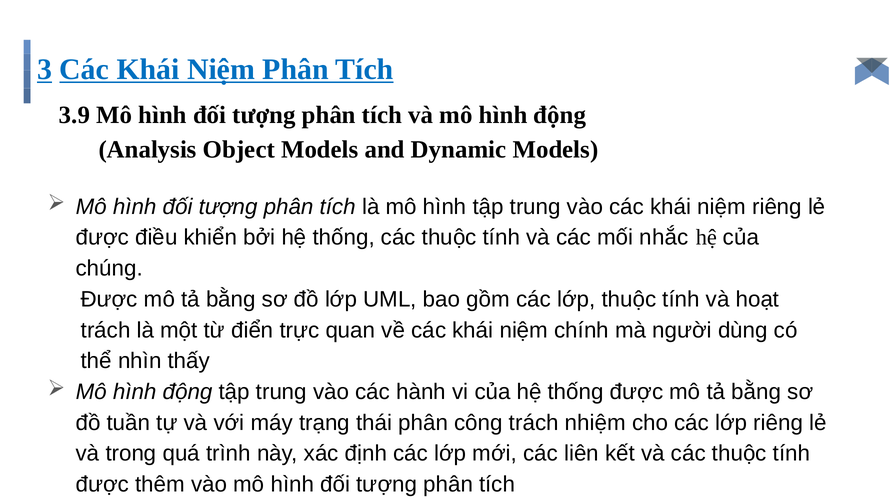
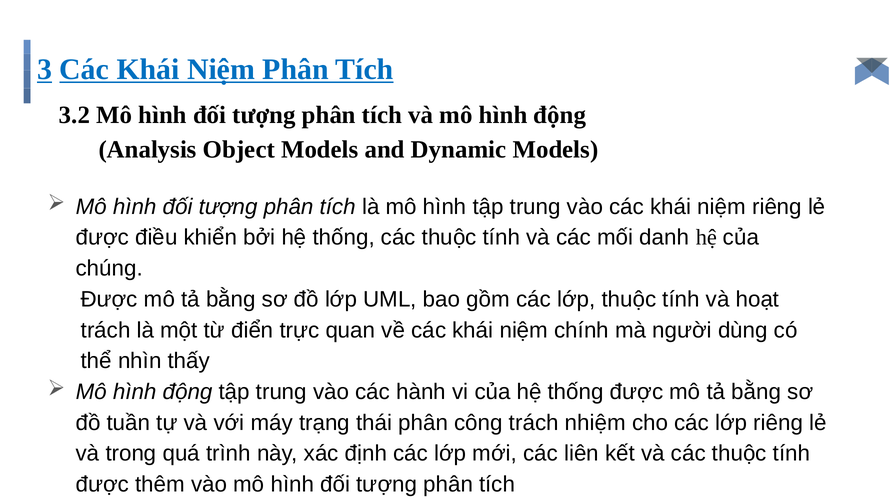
3.9: 3.9 -> 3.2 (74, 115)
nhắc: nhắc -> danh (664, 238)
